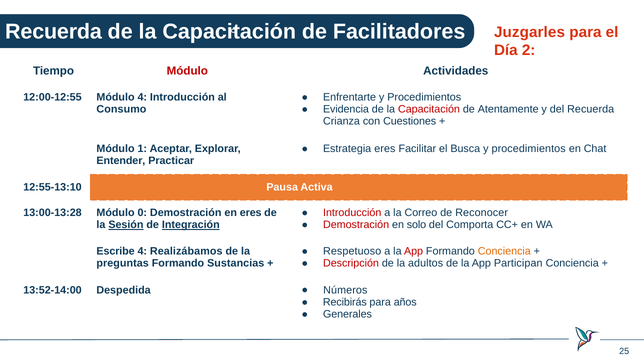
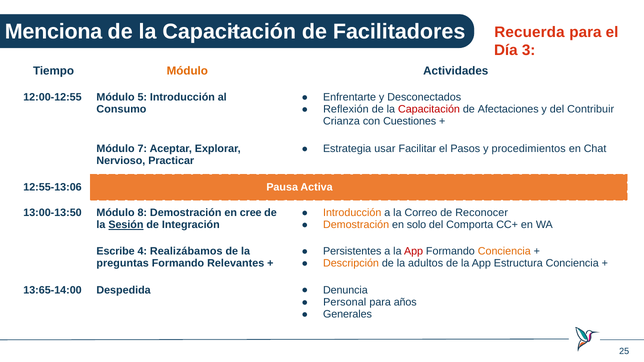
Recuerda: Recuerda -> Menciona (54, 32)
Juzgarles: Juzgarles -> Recuerda (529, 32)
2: 2 -> 3 (529, 50)
Módulo colour: red -> orange (187, 71)
Procedimientos: Procedimientos -> Desconectados (424, 97)
Módulo 4: 4 -> 5 (142, 97)
Evidencia: Evidencia -> Reflexión (346, 109)
Atentamente: Atentamente -> Afectaciones (508, 109)
del Recuerda: Recuerda -> Contribuir (591, 109)
Estrategia eres: eres -> usar (385, 149)
Busca: Busca -> Pasos (465, 149)
1: 1 -> 7 (142, 149)
Entender: Entender -> Nervioso (121, 161)
12:55-13:10: 12:55-13:10 -> 12:55-13:06 (53, 187)
13:00-13:28: 13:00-13:28 -> 13:00-13:50 (53, 213)
0: 0 -> 8 (142, 213)
en eres: eres -> cree (251, 213)
Introducción colour: red -> orange (352, 213)
Demostración colour: red -> orange (356, 225)
Integración underline: present -> none (191, 225)
Respetuoso: Respetuoso -> Persistentes (352, 252)
Sustancias: Sustancias -> Relevantes (236, 264)
Descripción colour: red -> orange (351, 264)
Participan: Participan -> Estructura (518, 264)
13:52-14:00: 13:52-14:00 -> 13:65-14:00 (53, 290)
Números: Números -> Denuncia (345, 290)
Recibirás: Recibirás -> Personal (345, 302)
